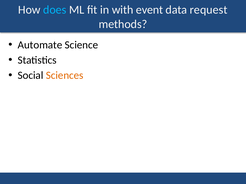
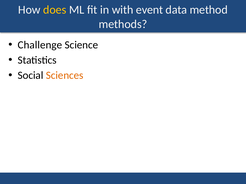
does colour: light blue -> yellow (55, 10)
request: request -> method (209, 10)
Automate: Automate -> Challenge (40, 45)
